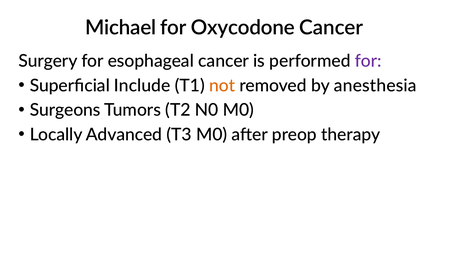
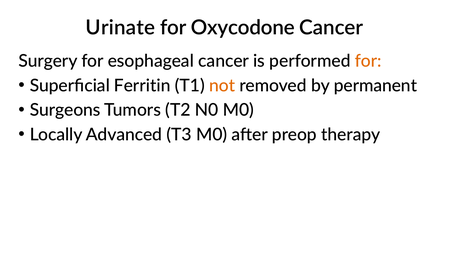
Michael: Michael -> Urinate (120, 28)
for colour: purple -> orange (368, 61)
Include: Include -> Ferritin (142, 86)
anesthesia: anesthesia -> permanent (375, 86)
